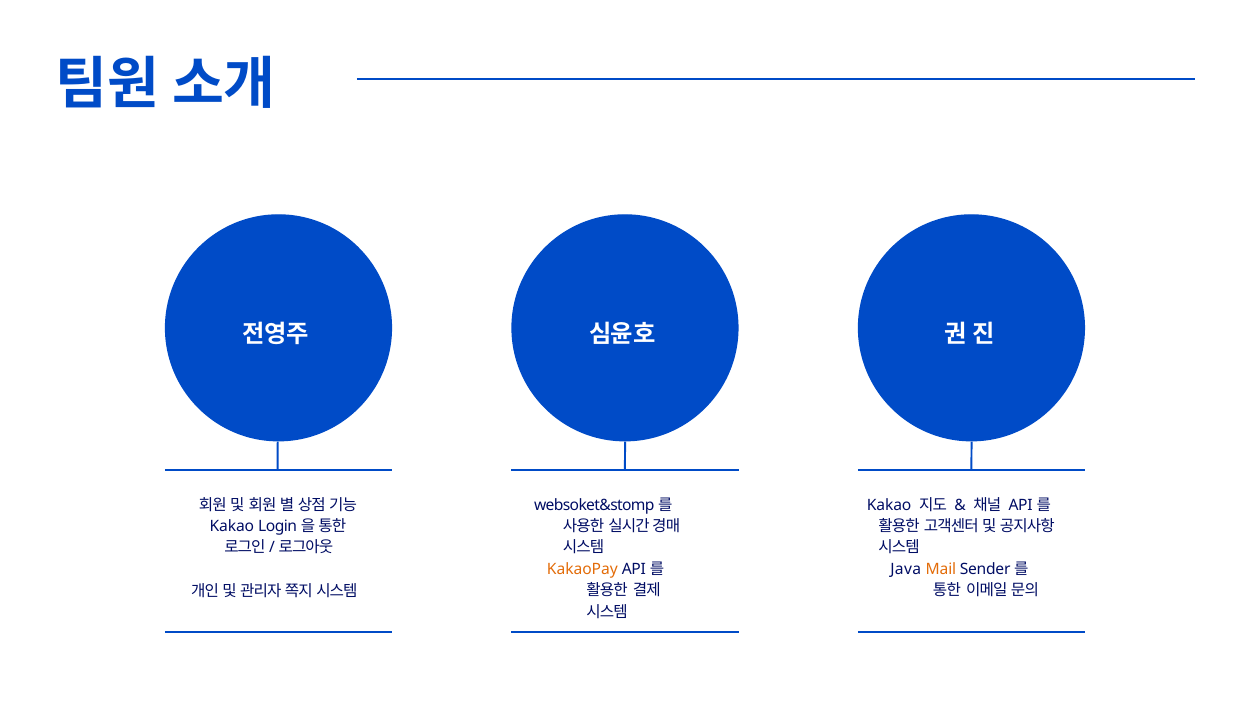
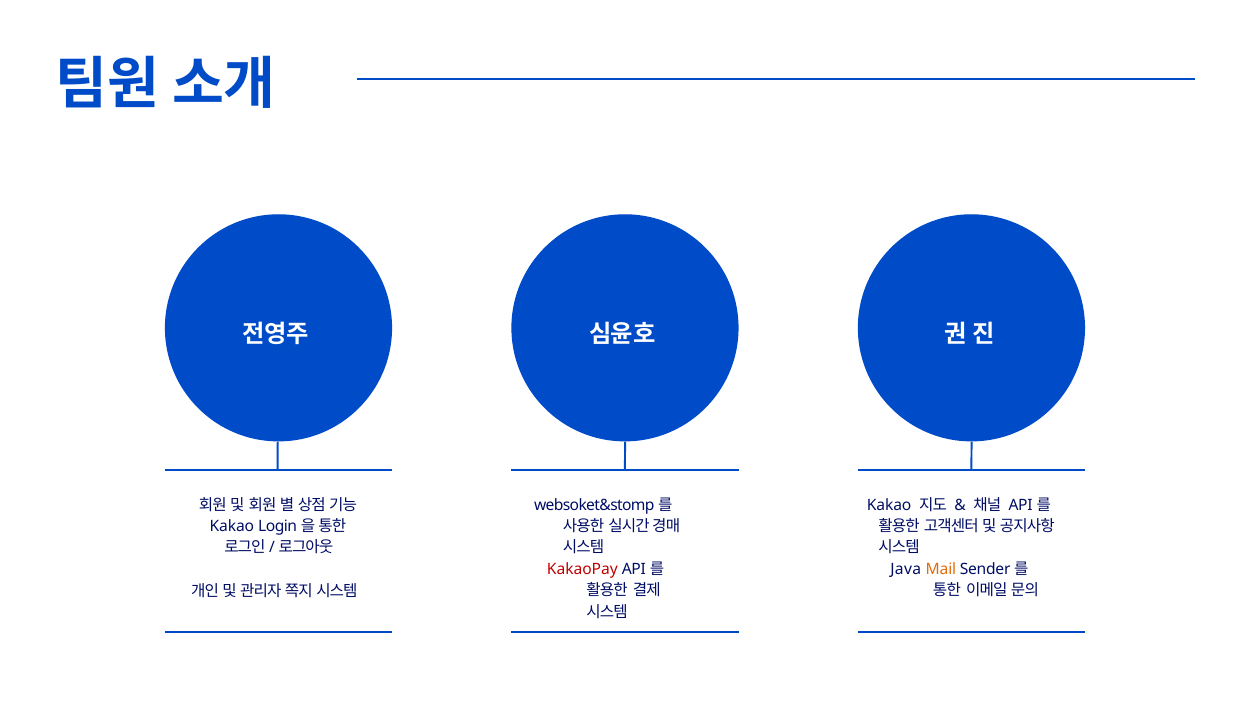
KakaoPay colour: orange -> red (582, 570)
